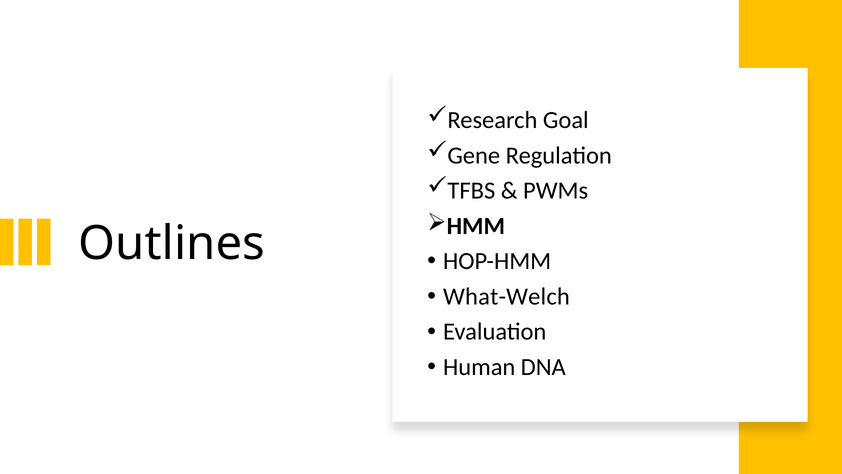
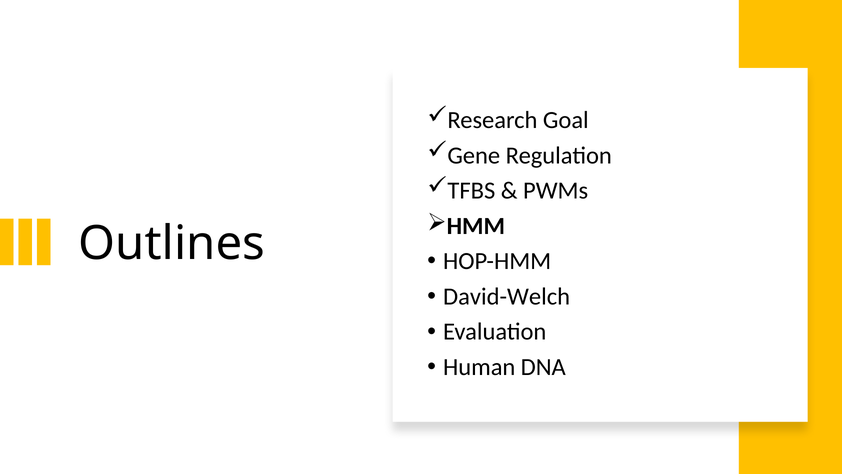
What-Welch: What-Welch -> David-Welch (507, 296)
